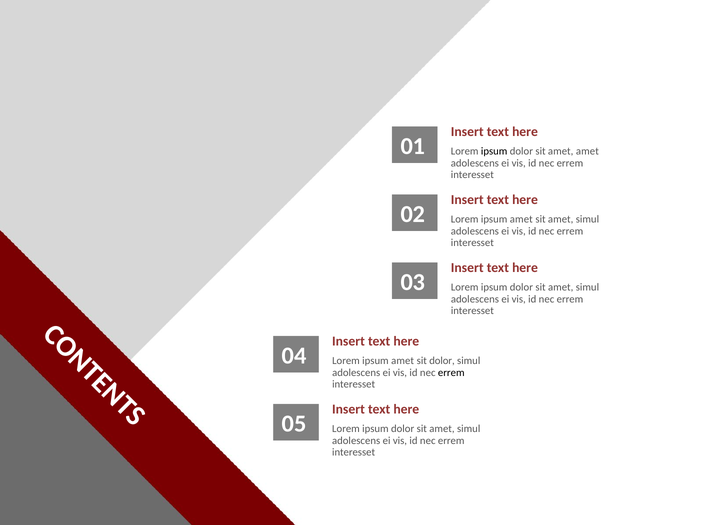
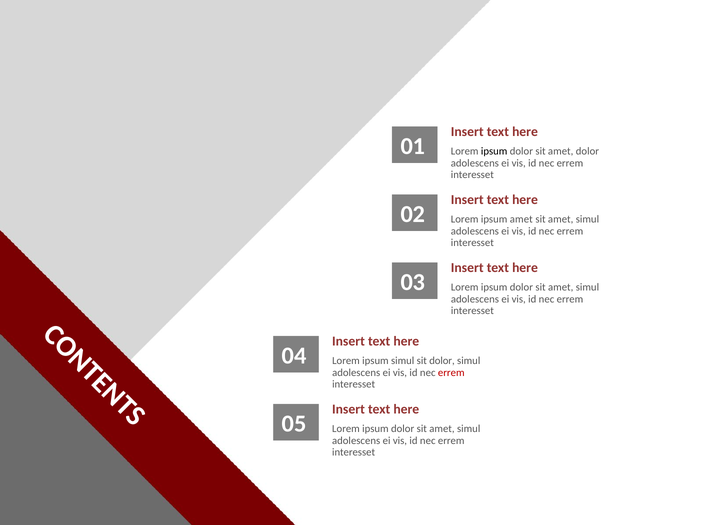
amet amet: amet -> dolor (587, 152)
amet: amet -> simul (403, 361)
errem colour: black -> red (451, 373)
